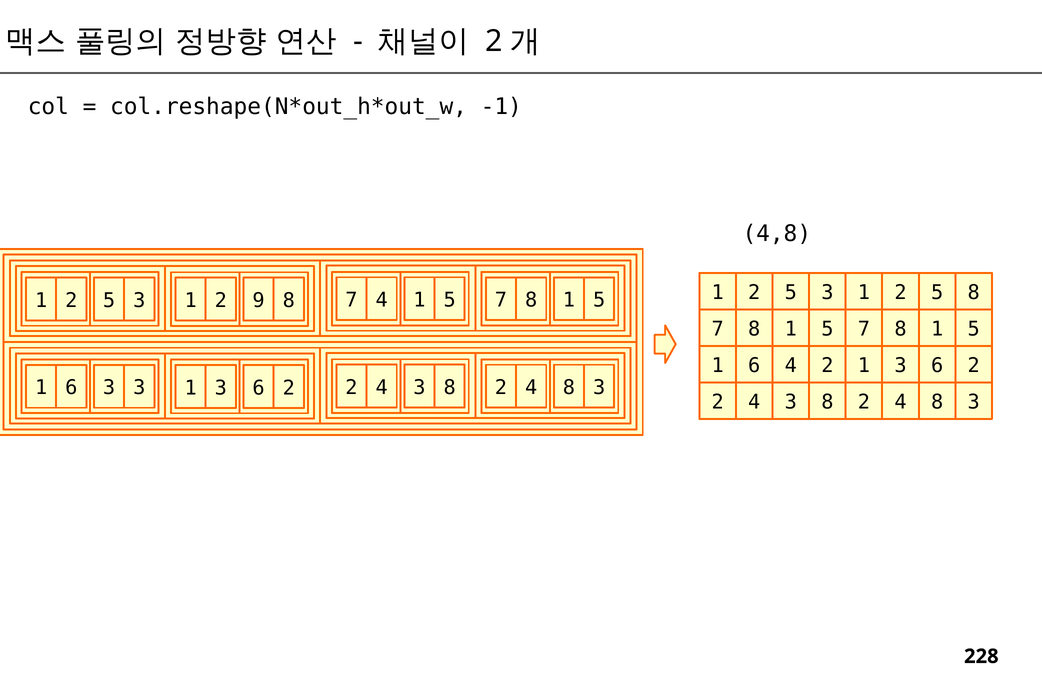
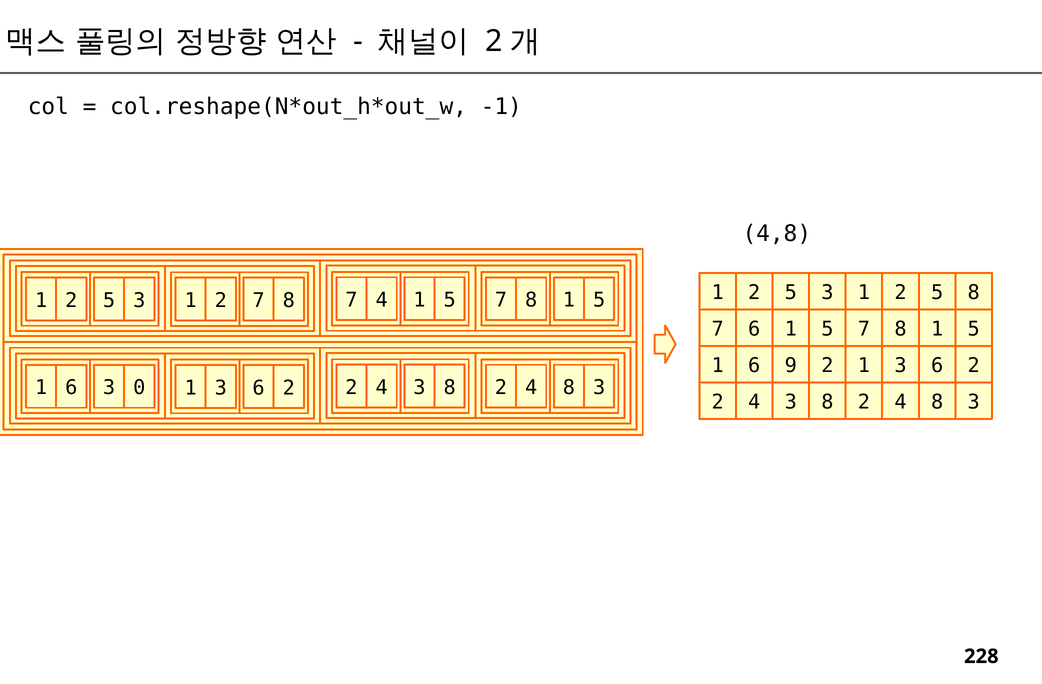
2 9: 9 -> 7 (259, 301)
8: 8 -> 6 (754, 329)
6 4: 4 -> 9 (791, 366)
3 3: 3 -> 0 (139, 388)
